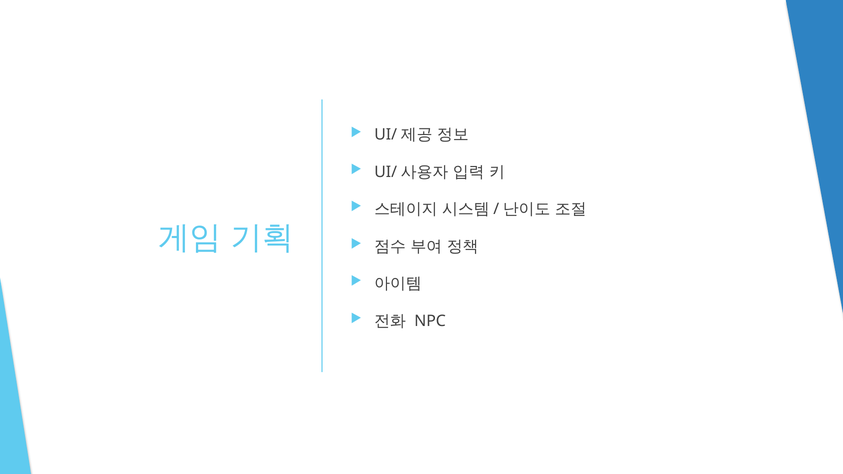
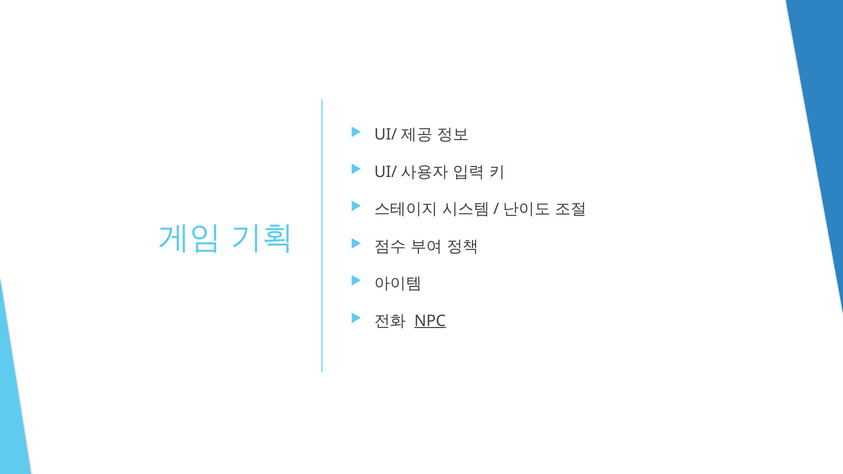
NPC underline: none -> present (430, 321)
